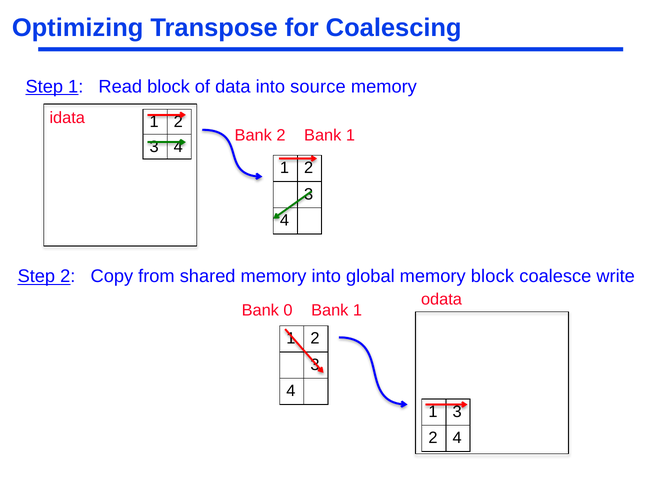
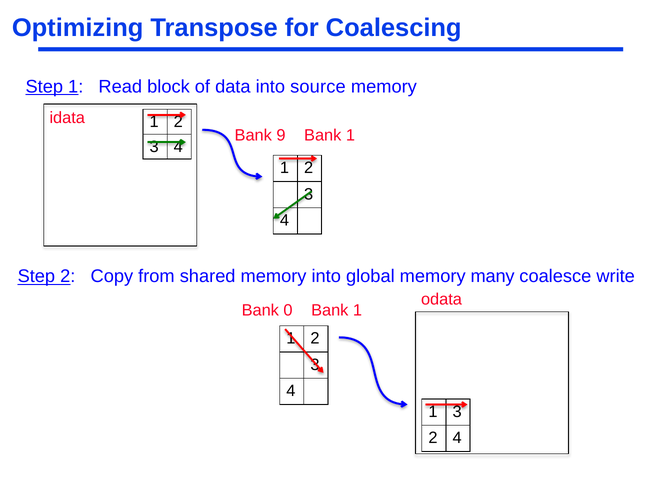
Bank 2: 2 -> 9 (281, 135)
memory block: block -> many (493, 276)
